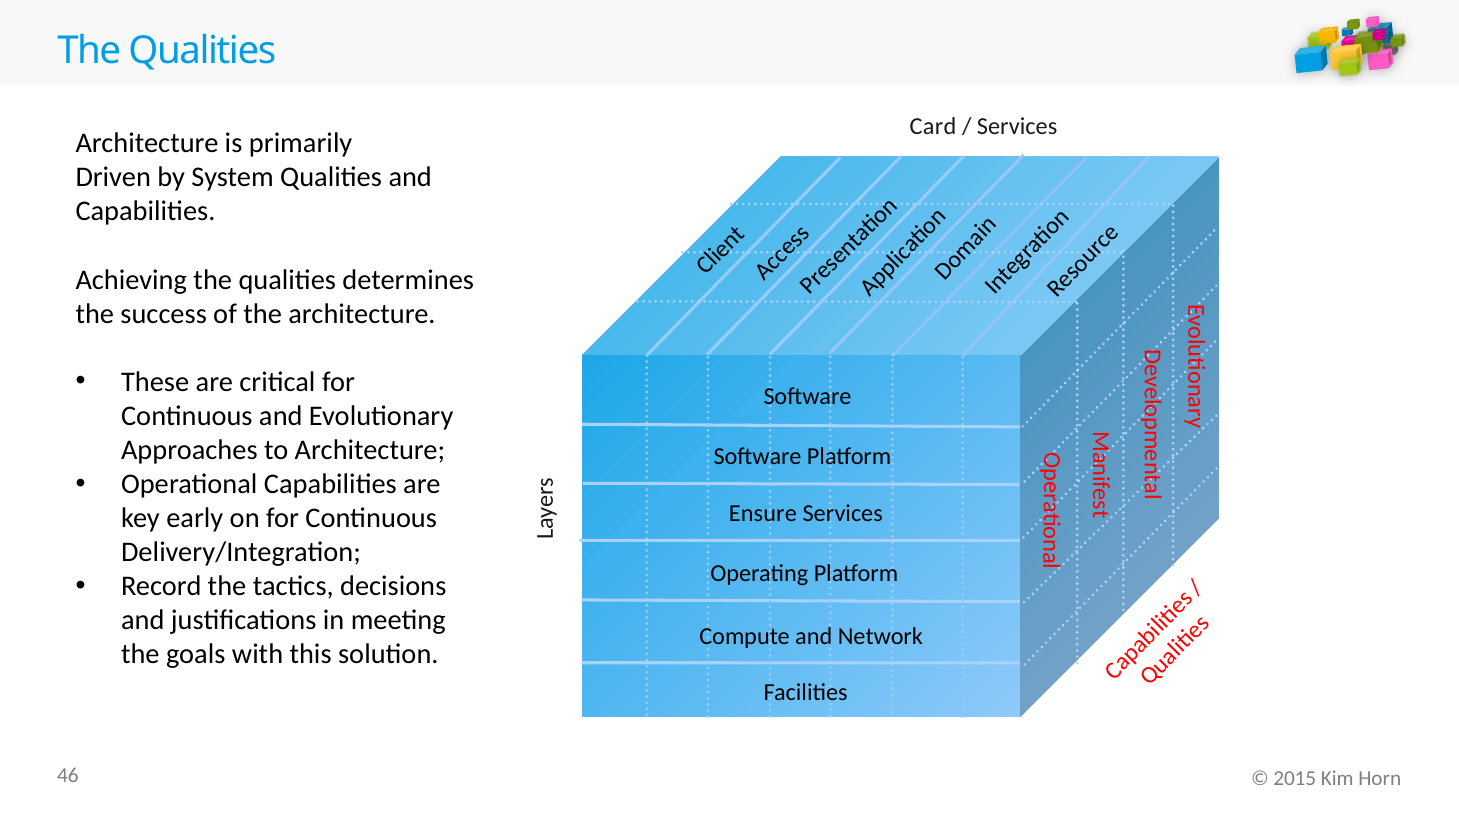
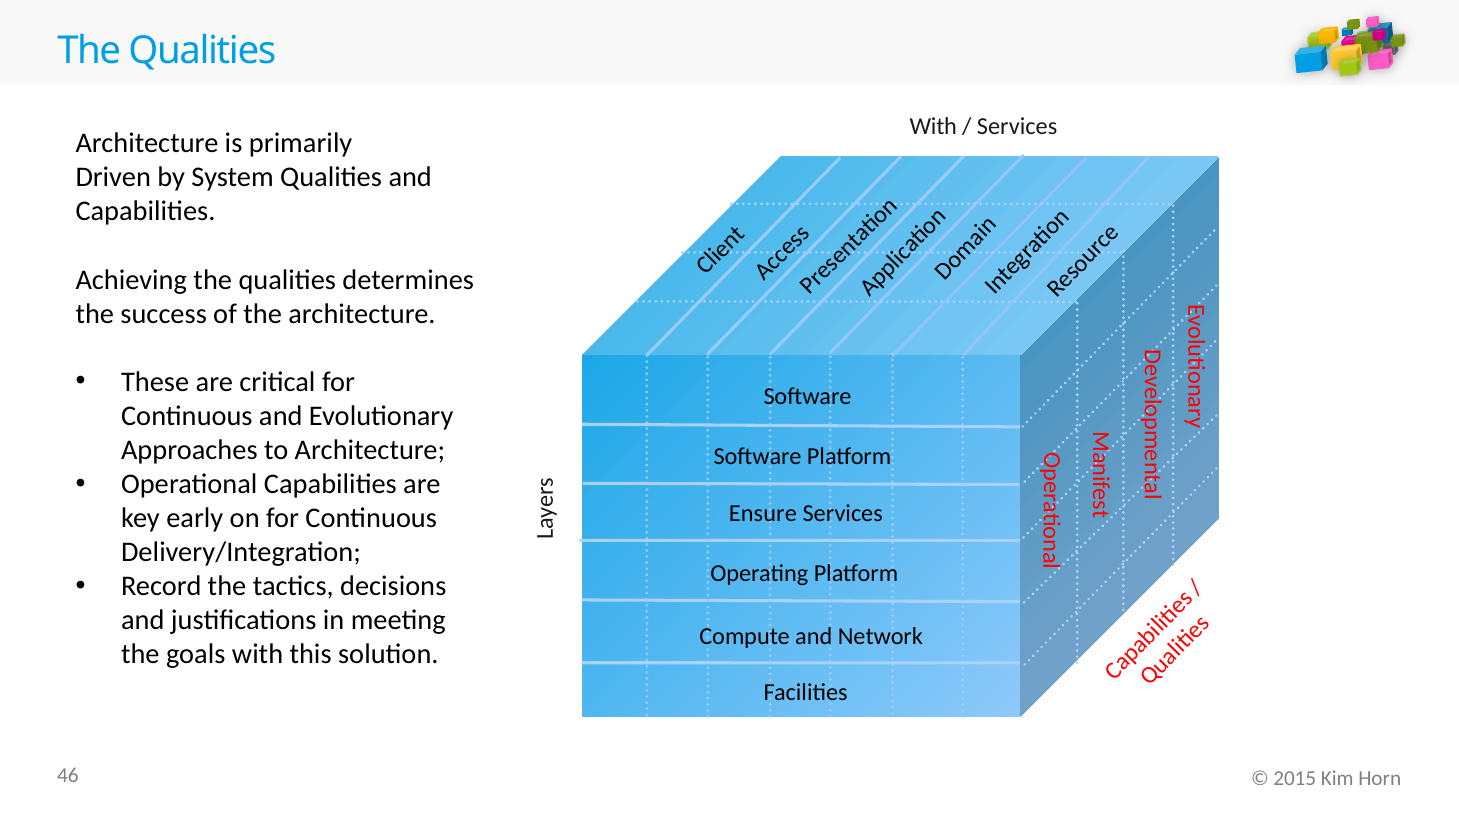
Card: Card -> With (933, 126)
